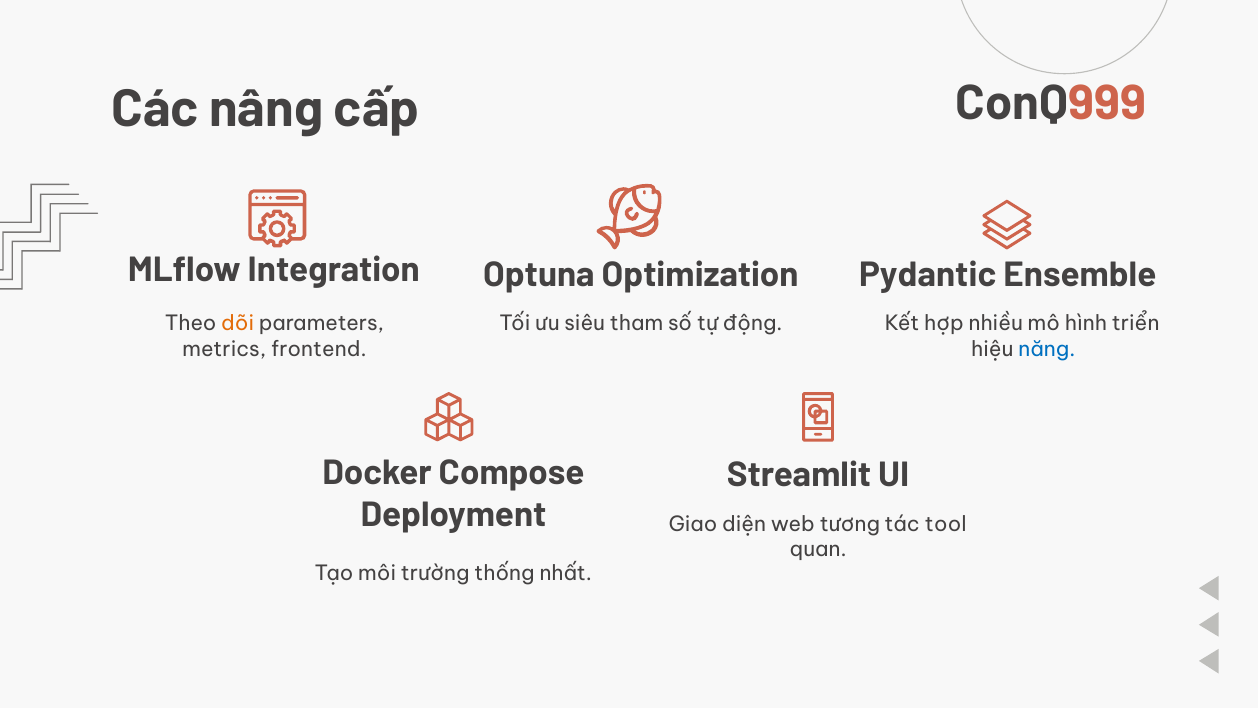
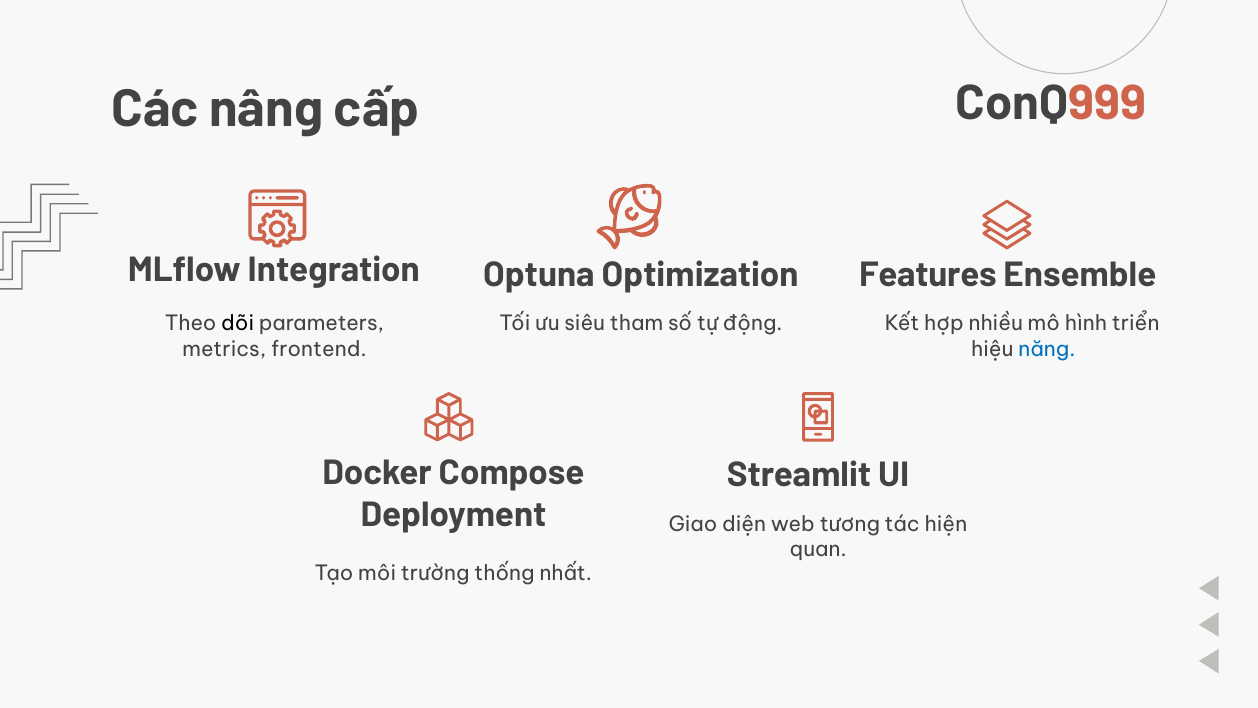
Pydantic: Pydantic -> Features (928, 275)
dõi colour: orange -> black (238, 324)
tool: tool -> hiện (946, 524)
